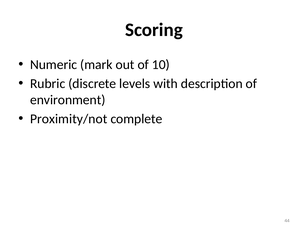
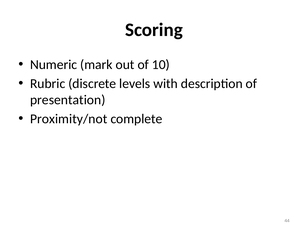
environment: environment -> presentation (68, 100)
